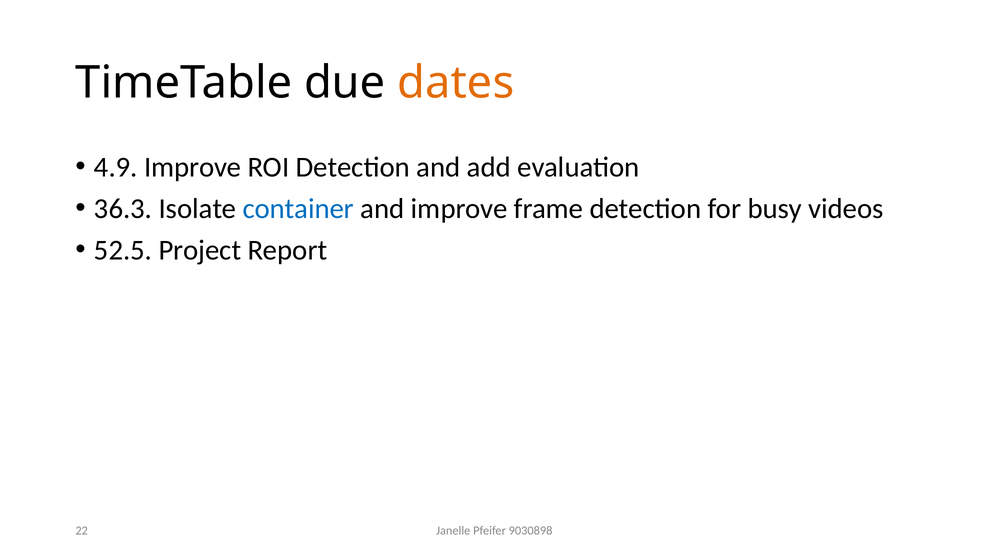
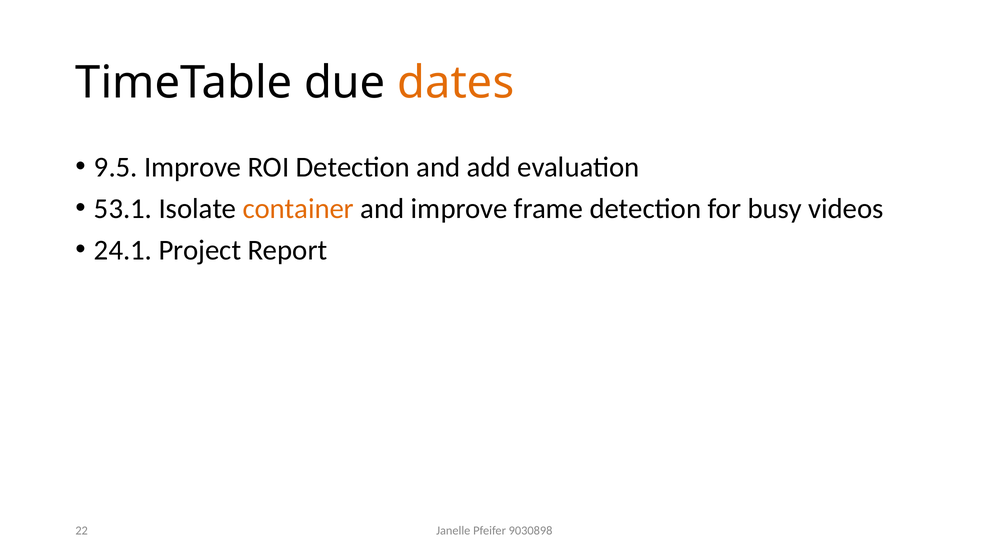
4.9: 4.9 -> 9.5 (116, 167)
36.3: 36.3 -> 53.1 (123, 209)
container colour: blue -> orange (298, 209)
52.5: 52.5 -> 24.1 (123, 250)
